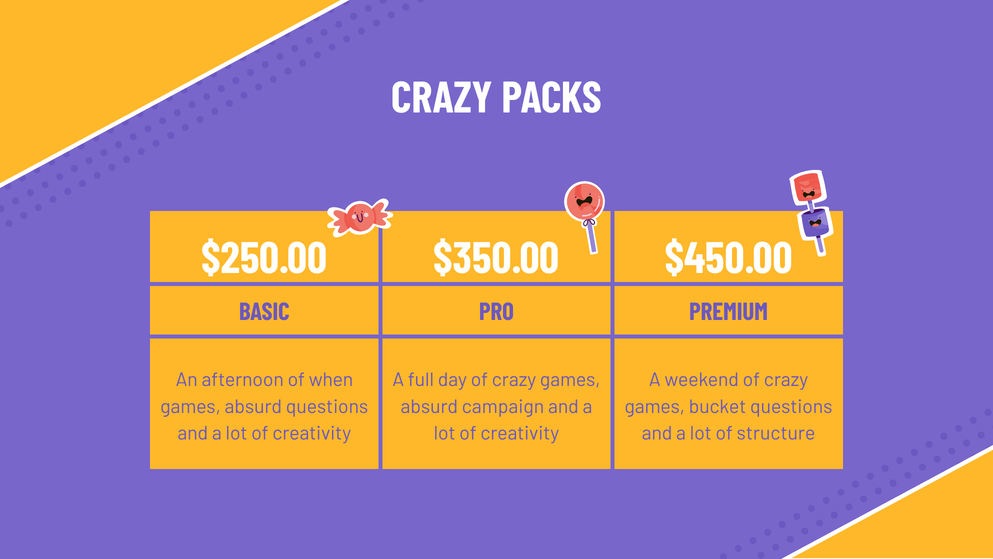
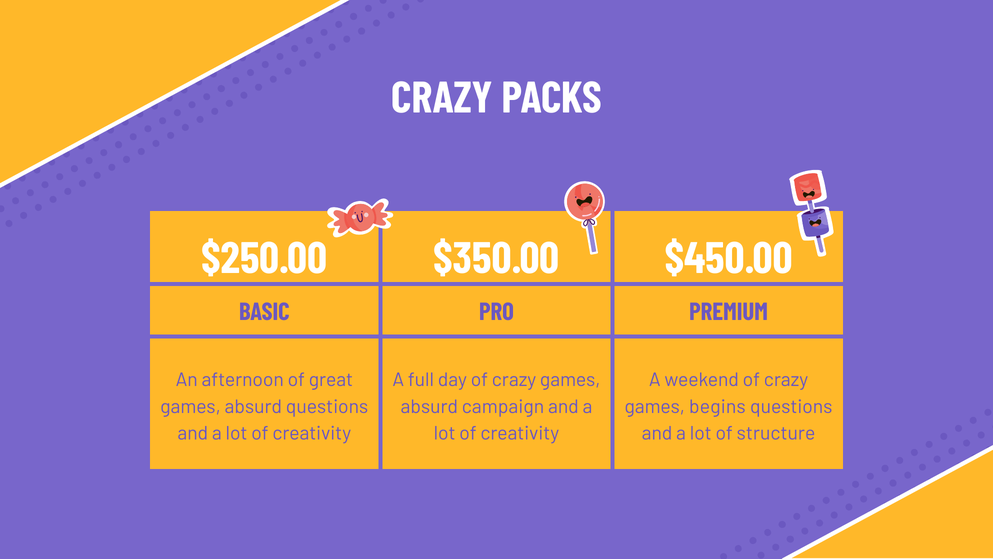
when: when -> great (331, 380)
bucket: bucket -> begins (717, 406)
